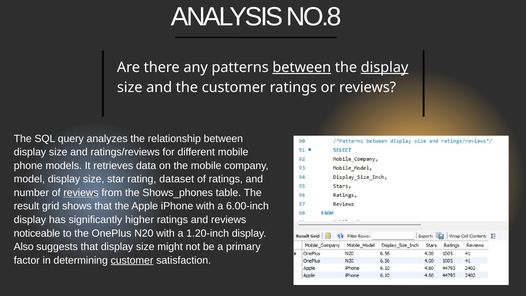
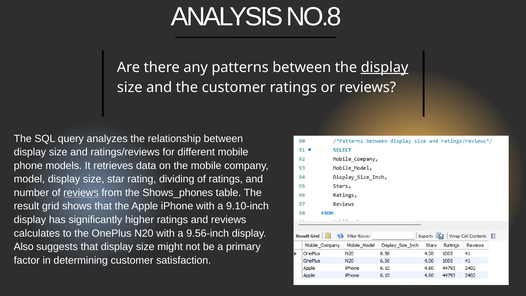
between underline: present -> none (302, 67)
dataset: dataset -> dividing (177, 179)
6.00-inch: 6.00-inch -> 9.10-inch (247, 206)
noticeable: noticeable -> calculates (37, 233)
1.20-inch: 1.20-inch -> 9.56-inch (208, 233)
customer underline: present -> none (132, 260)
